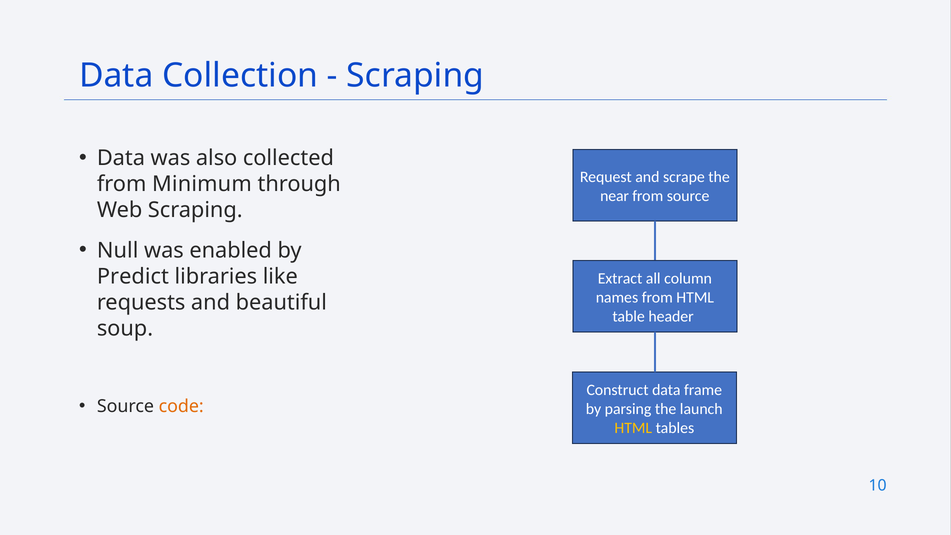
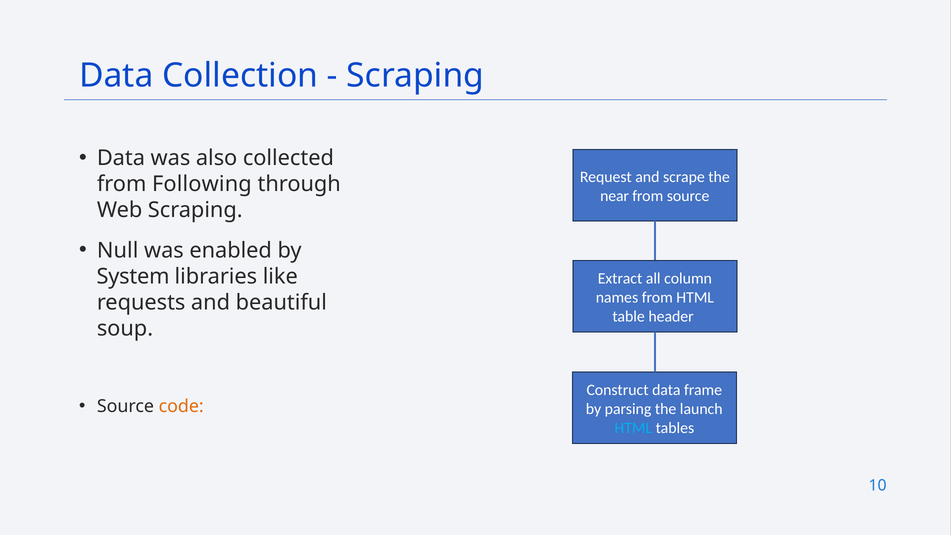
Minimum: Minimum -> Following (202, 184)
Predict: Predict -> System (133, 276)
HTML colour: yellow -> light blue (633, 428)
